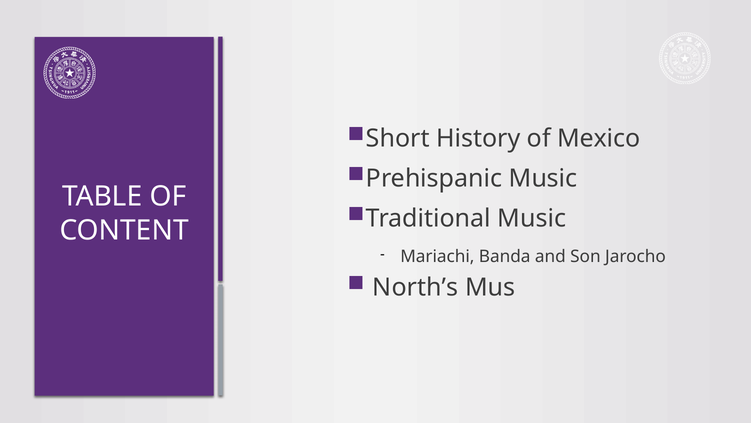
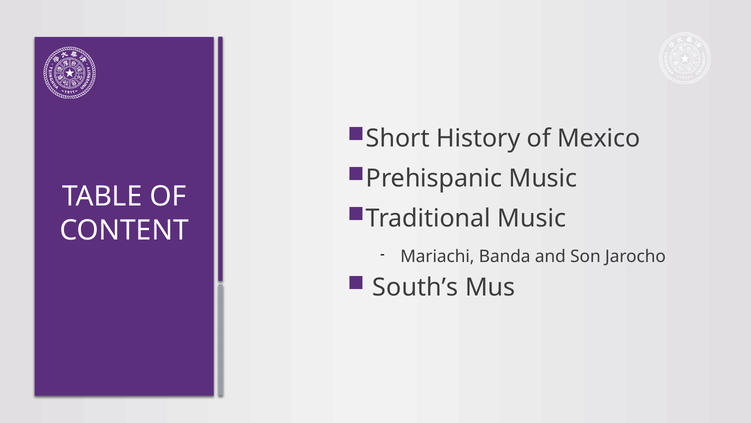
North’s: North’s -> South’s (415, 287)
